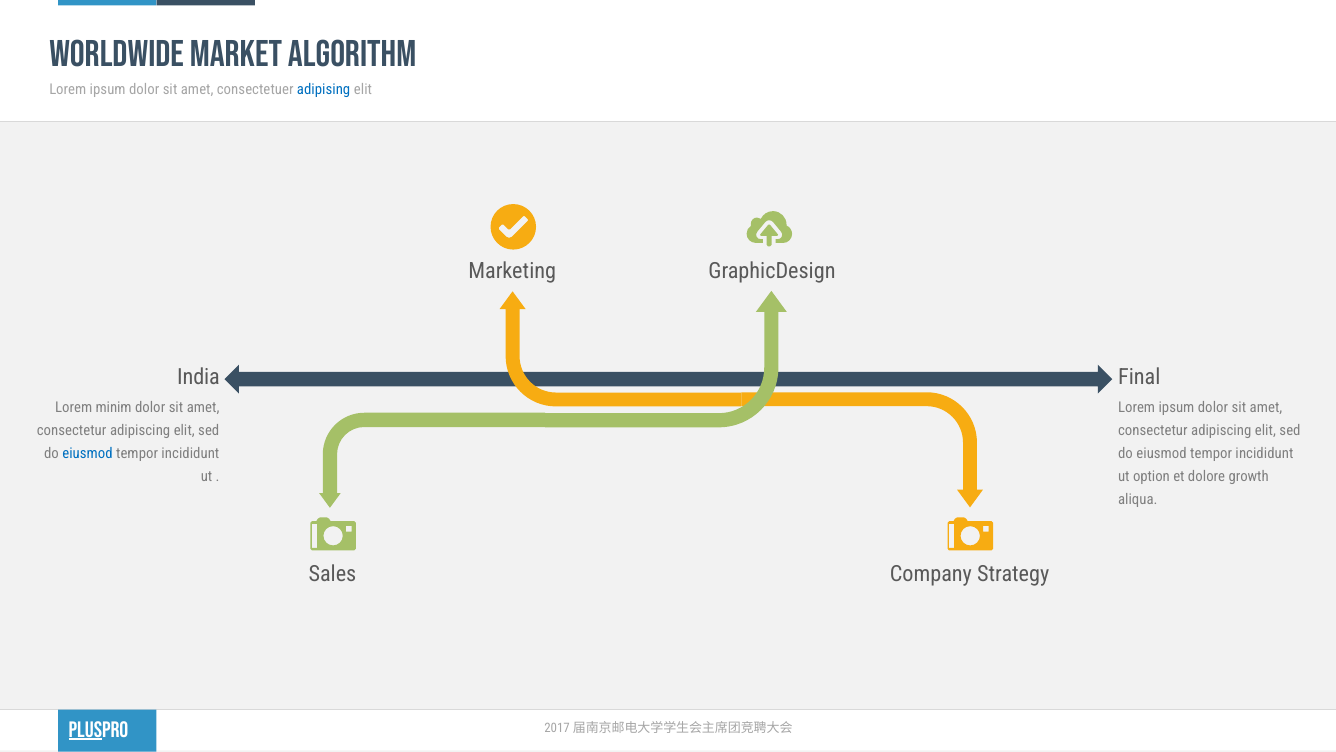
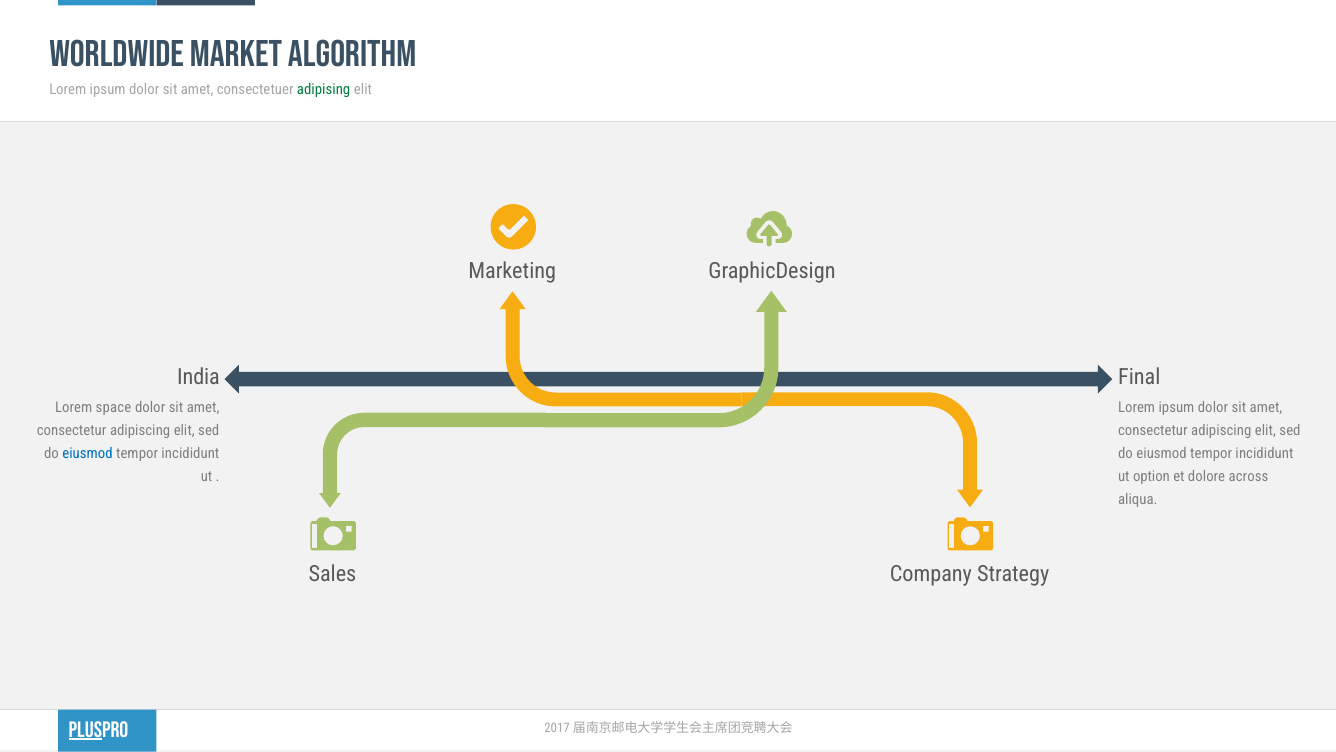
adipising colour: blue -> green (324, 90)
minim: minim -> space (113, 407)
growth: growth -> across (1249, 477)
